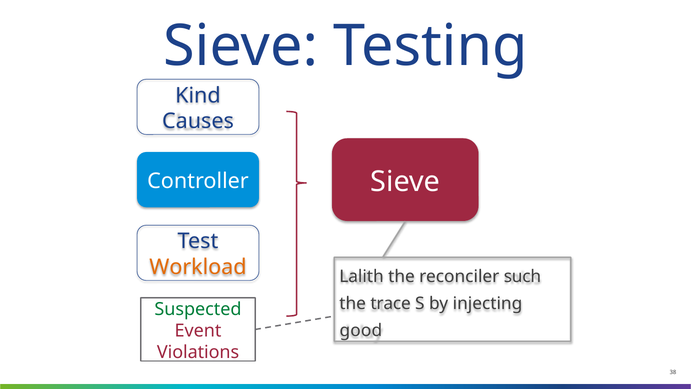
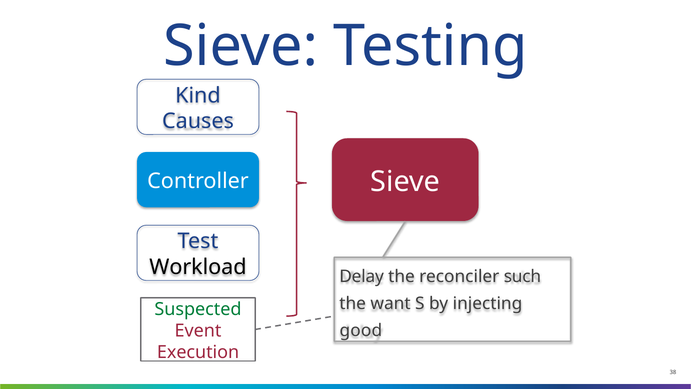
Workload colour: orange -> black (198, 267)
Lalith: Lalith -> Delay (362, 277)
trace: trace -> want (391, 303)
Violations: Violations -> Execution (198, 352)
